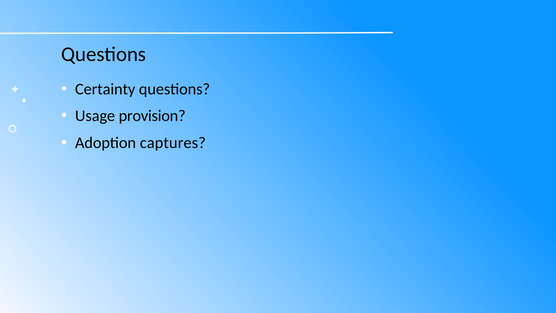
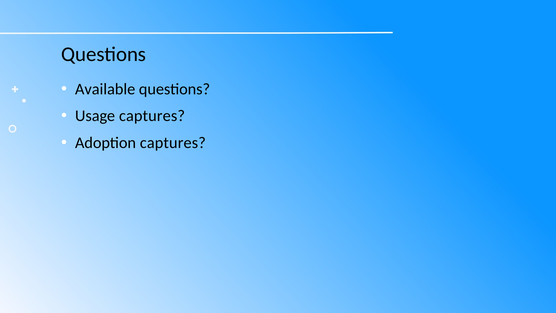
Certainty: Certainty -> Available (105, 89)
Usage provision: provision -> captures (152, 116)
